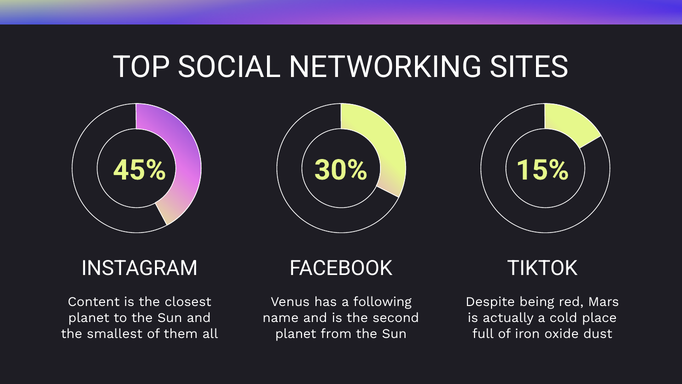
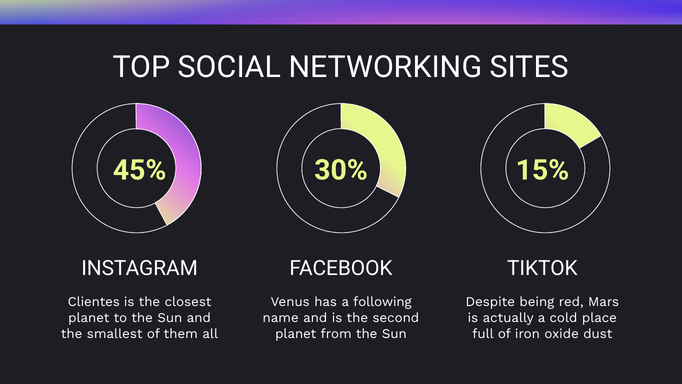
Content: Content -> Clientes (94, 302)
